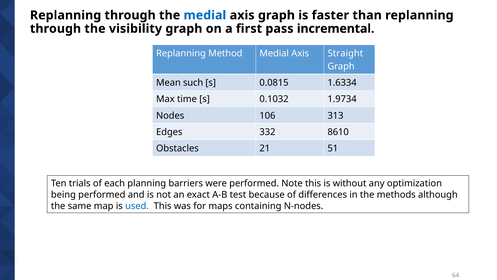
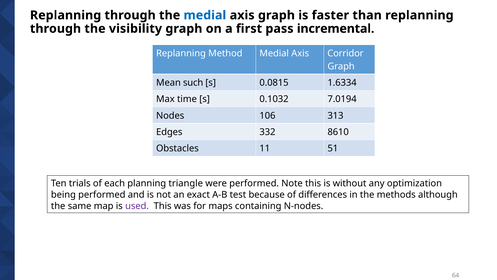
Straight: Straight -> Corridor (345, 53)
1.9734: 1.9734 -> 7.0194 (342, 99)
21: 21 -> 11 (265, 148)
barriers: barriers -> triangle (186, 183)
used colour: blue -> purple (137, 206)
